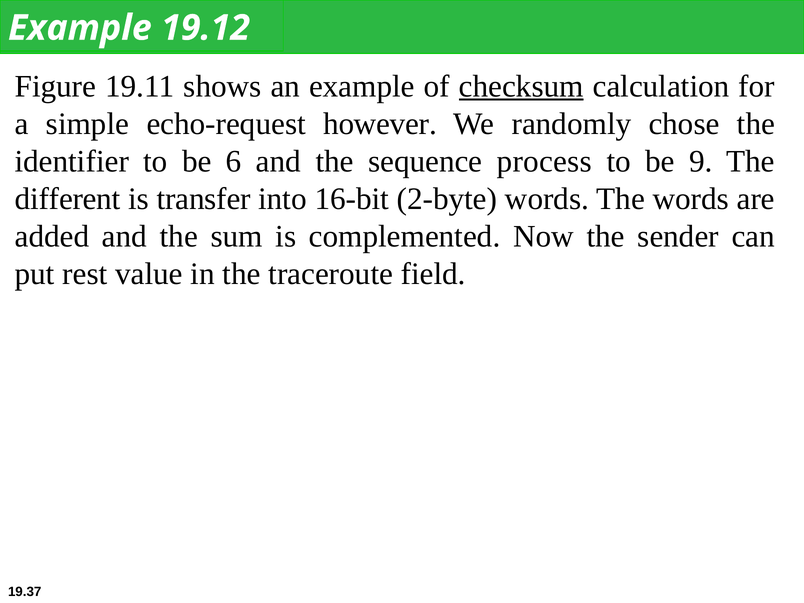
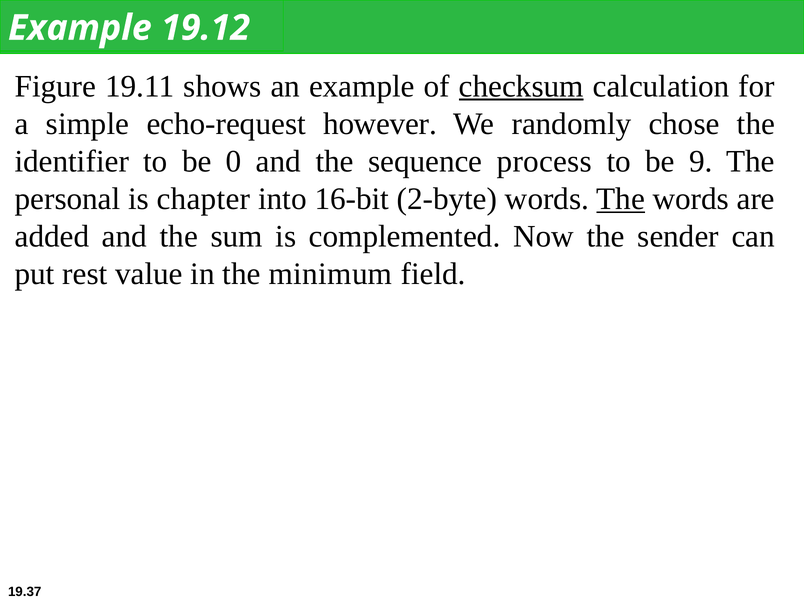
6: 6 -> 0 (234, 161)
different: different -> personal (68, 199)
transfer: transfer -> chapter (203, 199)
The underline: none -> present (621, 199)
traceroute: traceroute -> minimum (331, 274)
